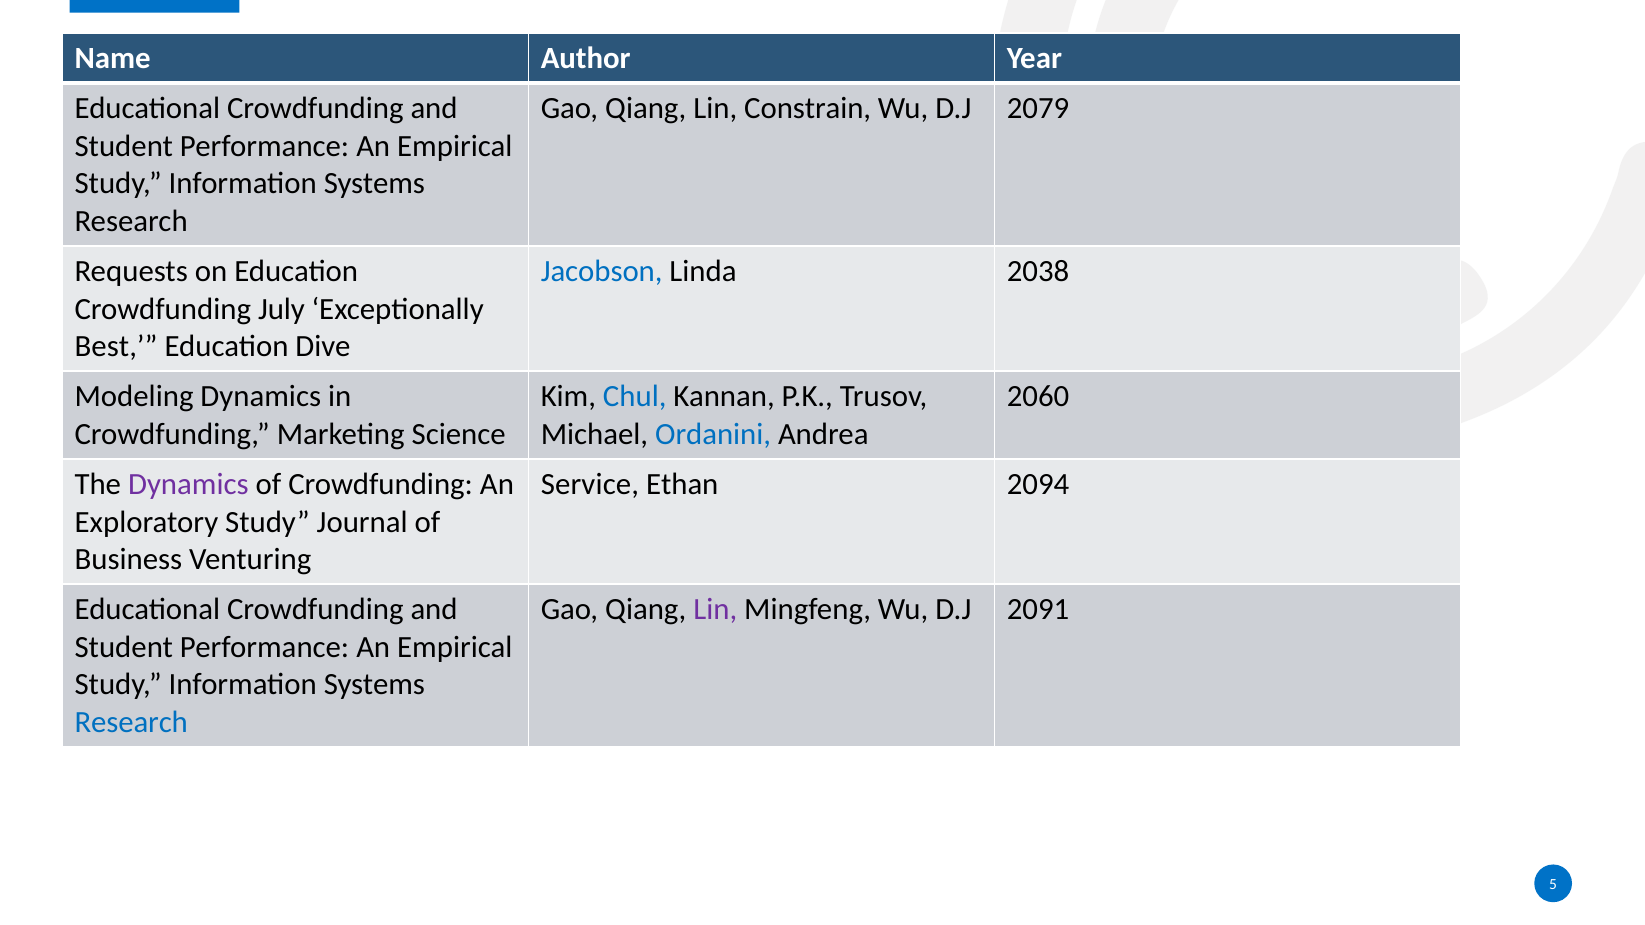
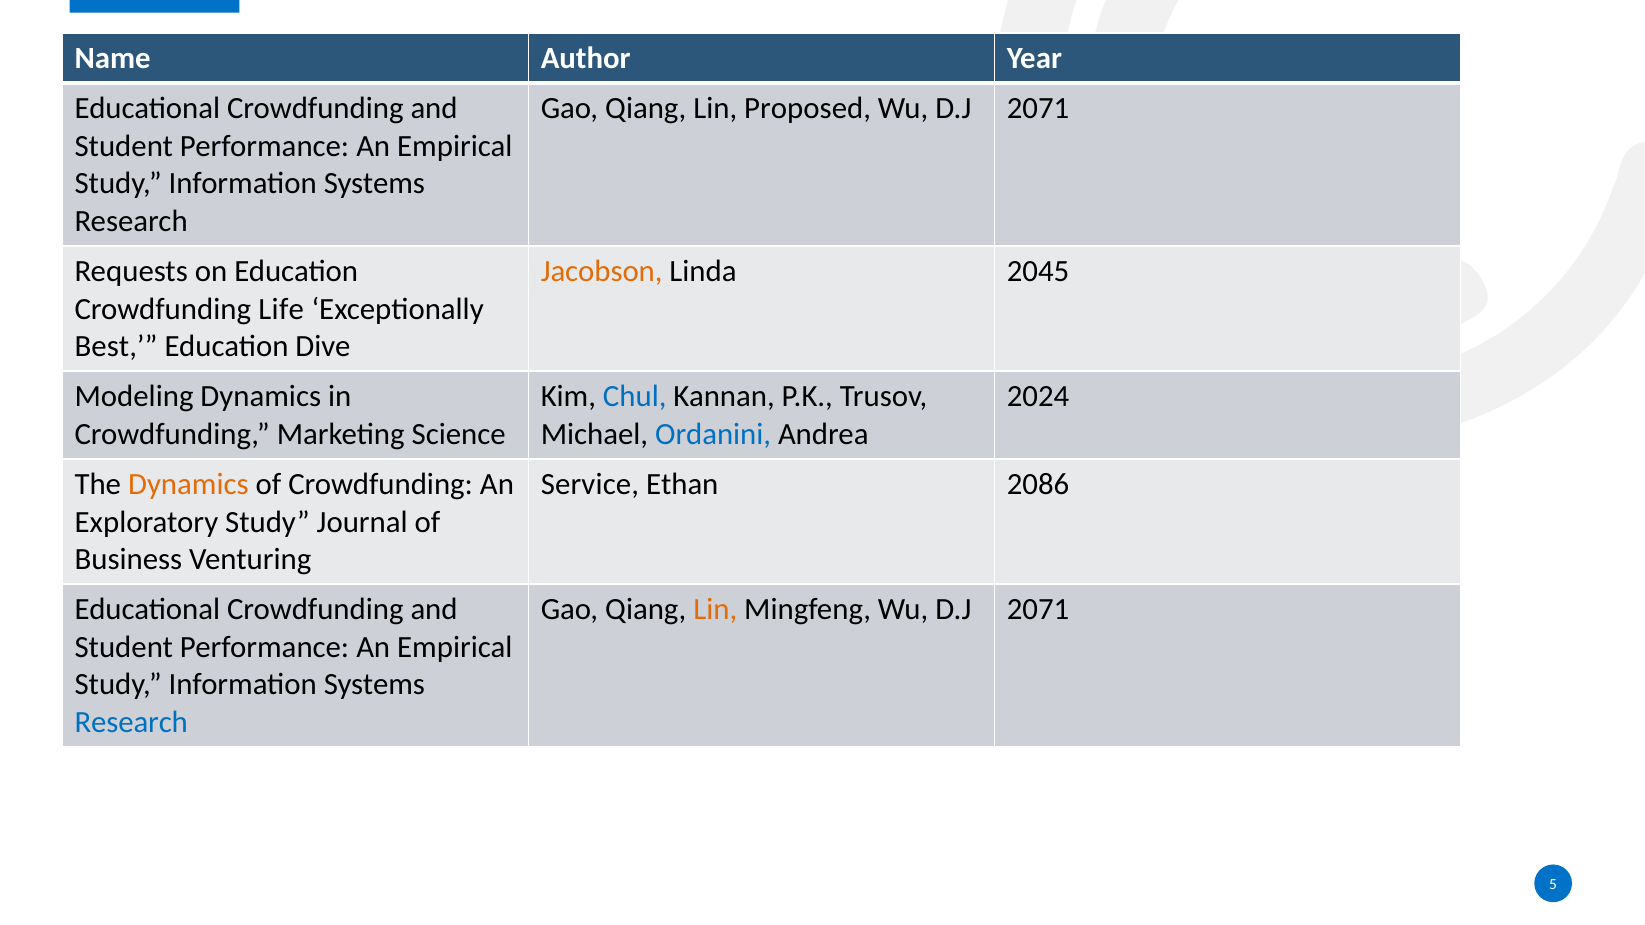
Constrain: Constrain -> Proposed (808, 108)
2079: 2079 -> 2071 (1038, 108)
Jacobson colour: blue -> orange (602, 271)
2038: 2038 -> 2045 (1038, 271)
July: July -> Life (281, 309)
2060: 2060 -> 2024 (1038, 397)
Dynamics colour: purple -> orange (188, 484)
2094: 2094 -> 2086 (1038, 484)
Lin colour: purple -> orange (715, 610)
Mingfeng Wu D.J 2091: 2091 -> 2071 (1038, 610)
